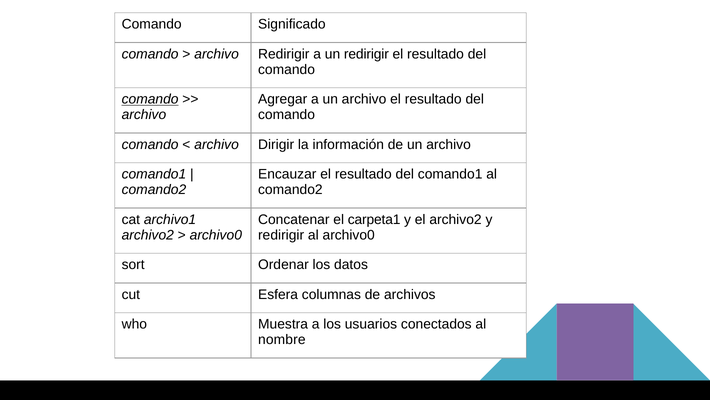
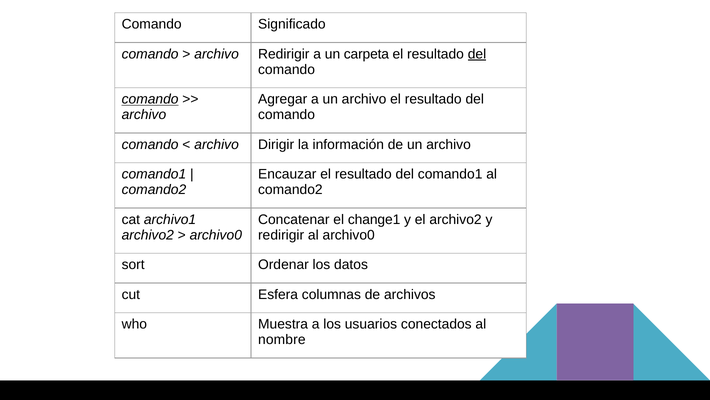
un redirigir: redirigir -> carpeta (366, 54)
del underline: none -> present (477, 54)
carpeta1: carpeta1 -> change1 (374, 219)
